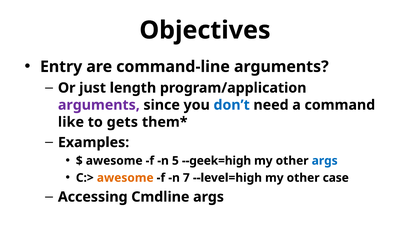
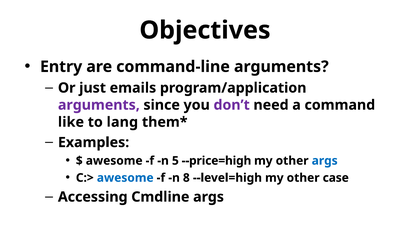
length: length -> emails (133, 88)
don’t colour: blue -> purple (232, 105)
gets: gets -> lang (122, 122)
--geek=high: --geek=high -> --price=high (216, 160)
awesome colour: orange -> blue (125, 178)
7: 7 -> 8 (186, 178)
